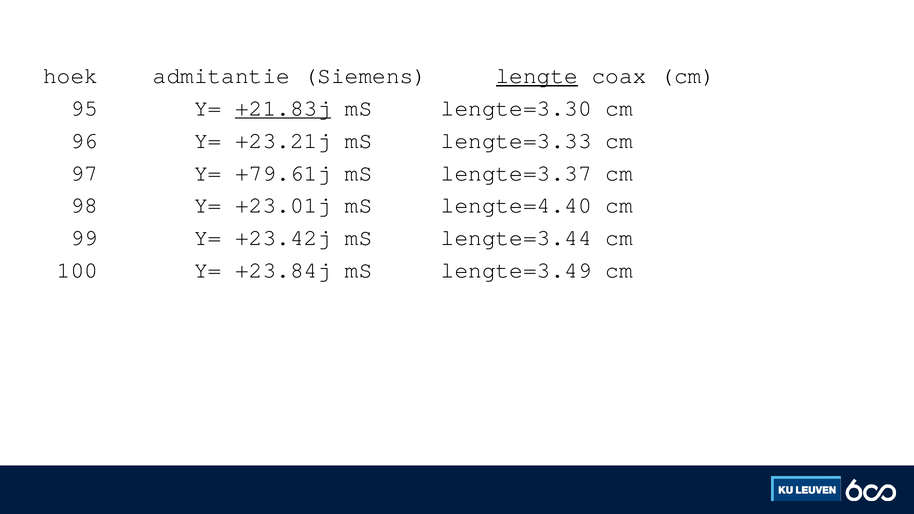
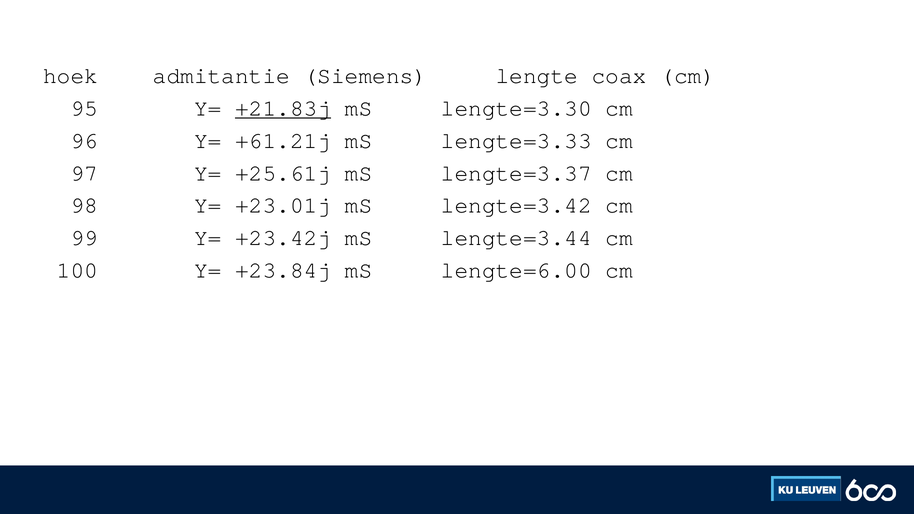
lengte underline: present -> none (537, 76)
+23.21j: +23.21j -> +61.21j (283, 141)
+79.61j: +79.61j -> +25.61j (283, 173)
lengte=4.40: lengte=4.40 -> lengte=3.42 (516, 205)
lengte=3.49: lengte=3.49 -> lengte=6.00 (516, 270)
